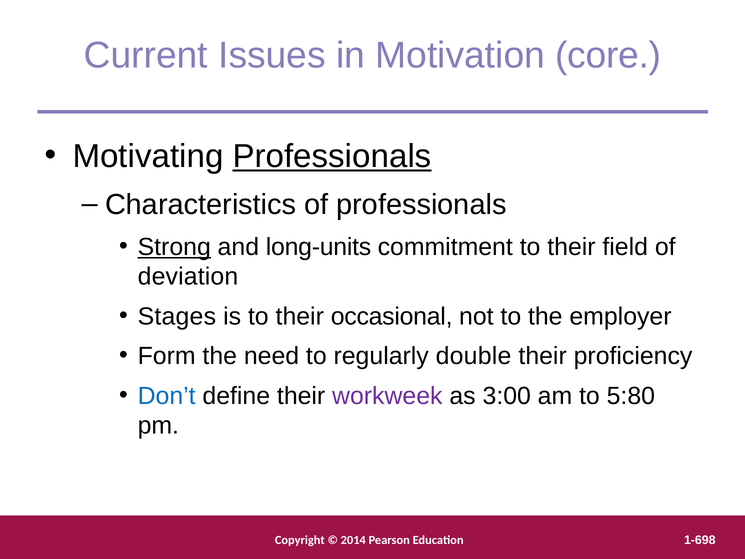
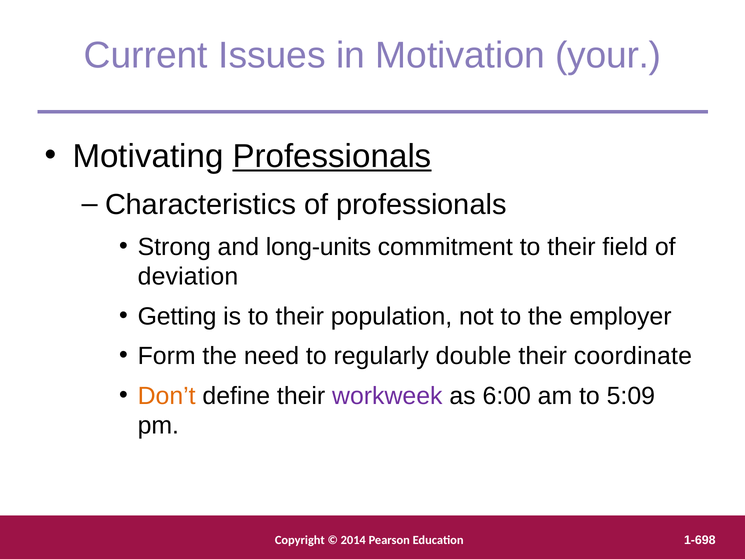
core: core -> your (608, 55)
Strong underline: present -> none (174, 247)
Stages: Stages -> Getting (177, 316)
occasional: occasional -> population (392, 316)
proficiency: proficiency -> coordinate (633, 356)
Don’t colour: blue -> orange (167, 396)
3:00: 3:00 -> 6:00 (507, 396)
5:80: 5:80 -> 5:09 (631, 396)
